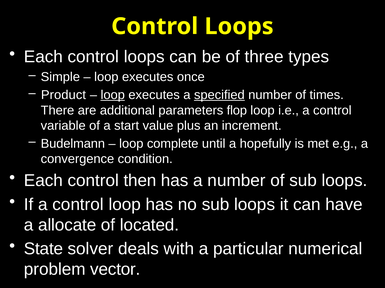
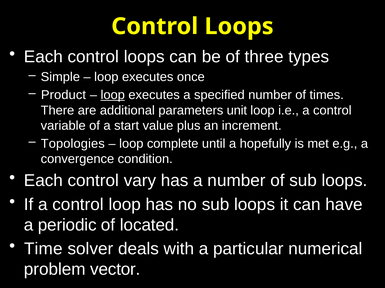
specified underline: present -> none (219, 95)
flop: flop -> unit (237, 111)
Budelmann: Budelmann -> Topologies (73, 144)
then: then -> vary (140, 181)
allocate: allocate -> periodic (67, 226)
State: State -> Time (43, 249)
